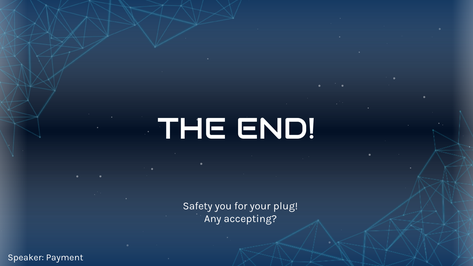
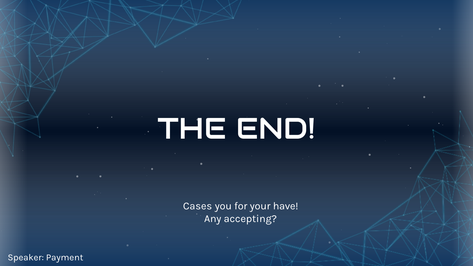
Safety: Safety -> Cases (198, 206)
plug: plug -> have (286, 206)
